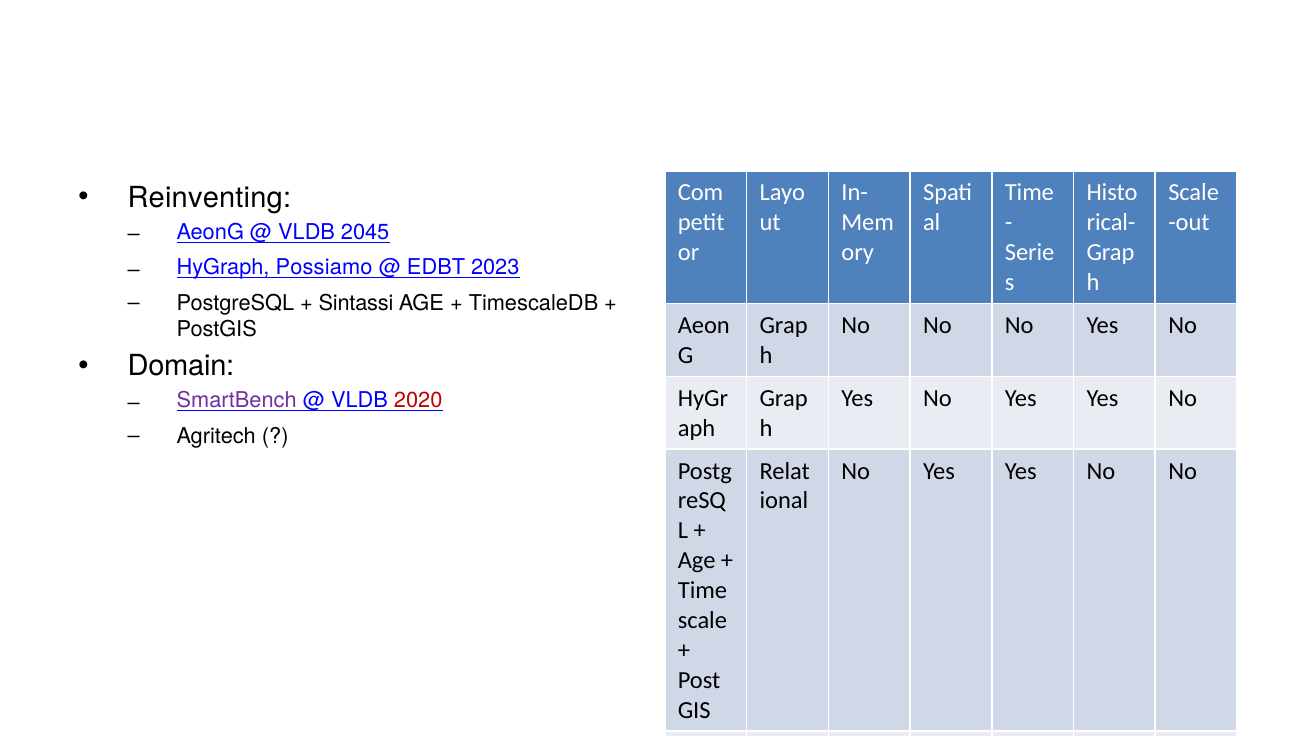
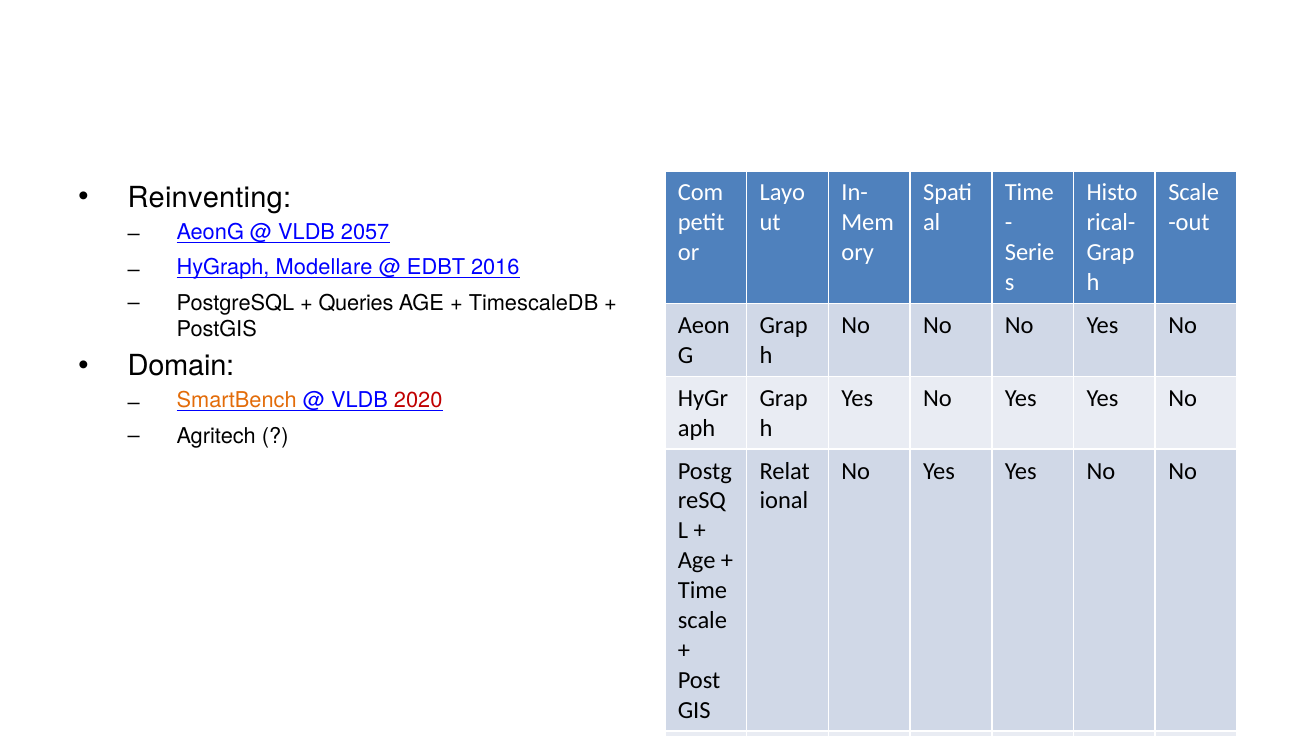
2045: 2045 -> 2057 (365, 232)
Possiamo: Possiamo -> Modellare (324, 268)
2023: 2023 -> 2016 (495, 268)
Sintassi: Sintassi -> Queries (356, 303)
SmartBench colour: purple -> orange (237, 401)
